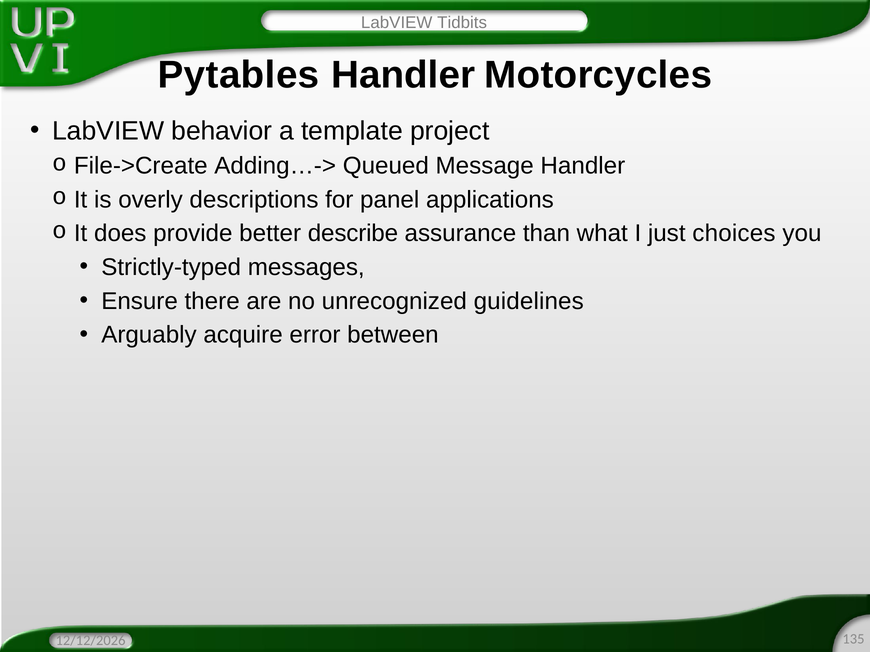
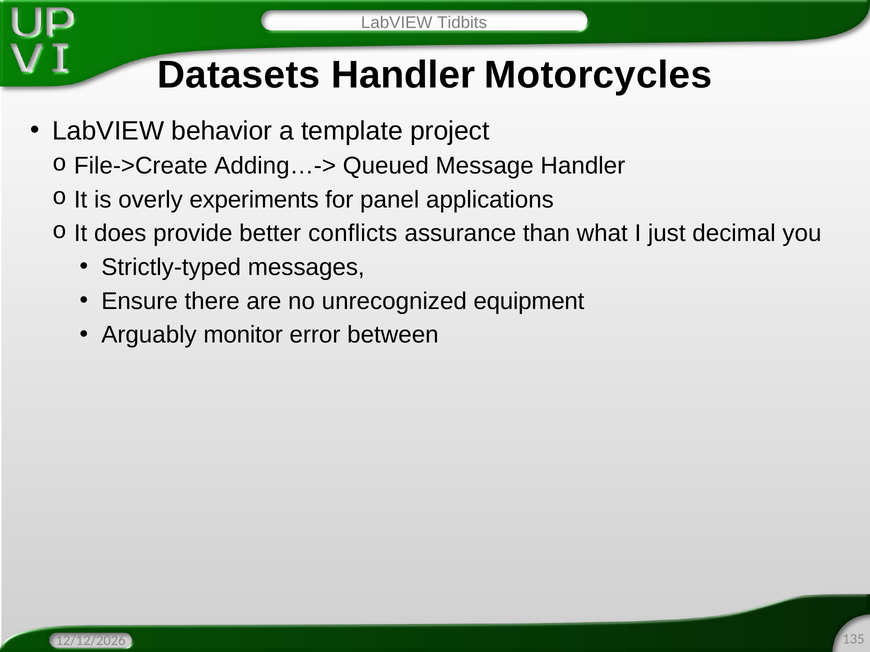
Pytables: Pytables -> Datasets (239, 75)
descriptions: descriptions -> experiments (254, 200)
describe: describe -> conflicts (353, 234)
choices: choices -> decimal (734, 234)
guidelines: guidelines -> equipment (529, 301)
acquire: acquire -> monitor (243, 335)
